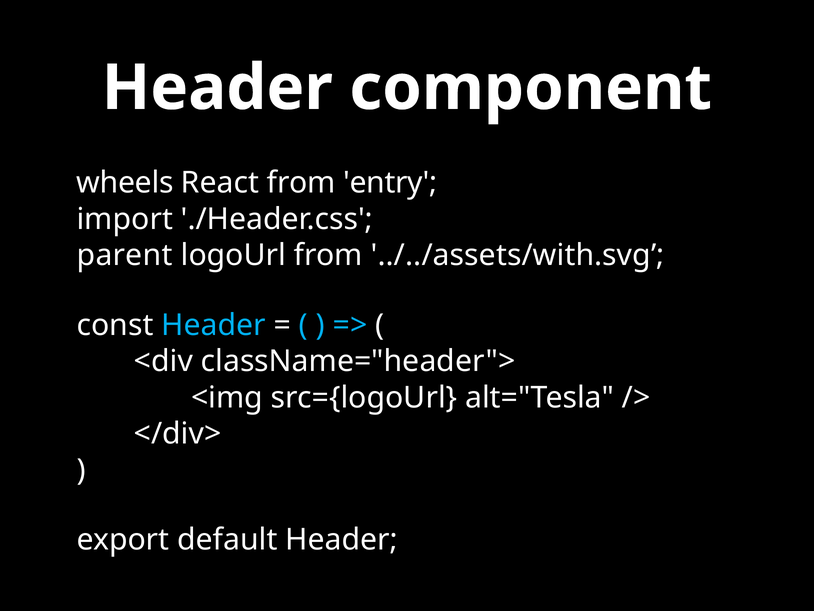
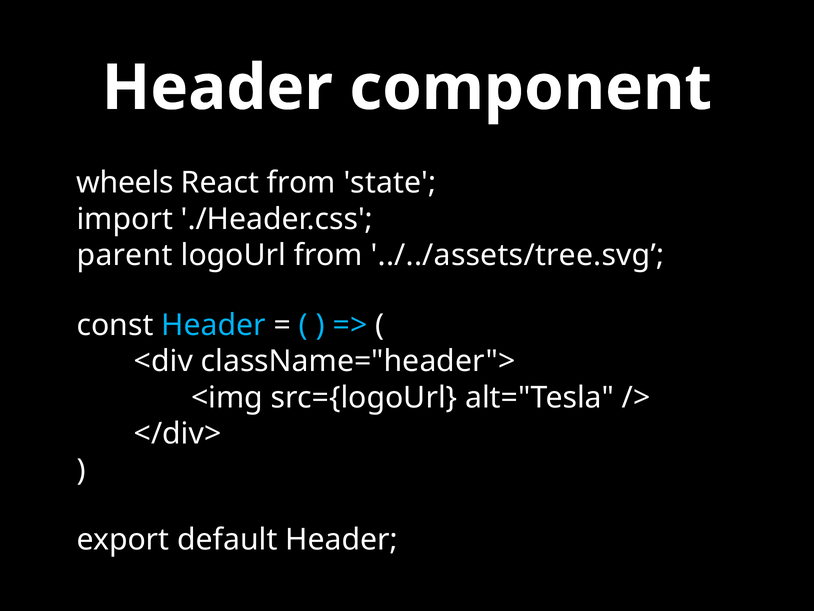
entry: entry -> state (390, 183)
../../assets/with.svg: ../../assets/with.svg -> ../../assets/tree.svg (518, 255)
